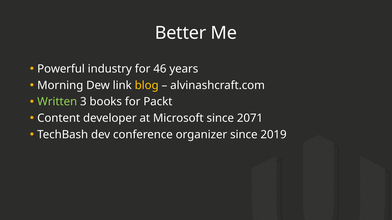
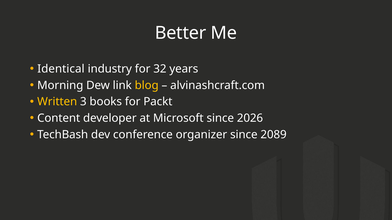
Powerful: Powerful -> Identical (61, 69)
46: 46 -> 32 (160, 69)
Written colour: light green -> yellow (57, 102)
2071: 2071 -> 2026 (250, 118)
2019: 2019 -> 2089 (274, 135)
